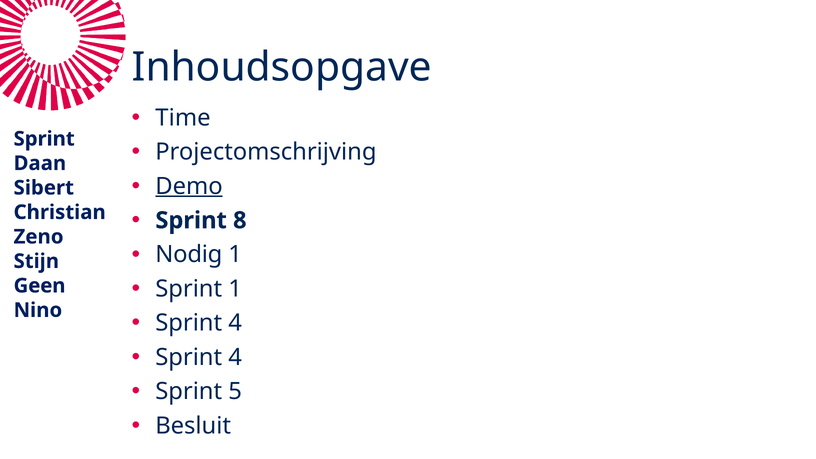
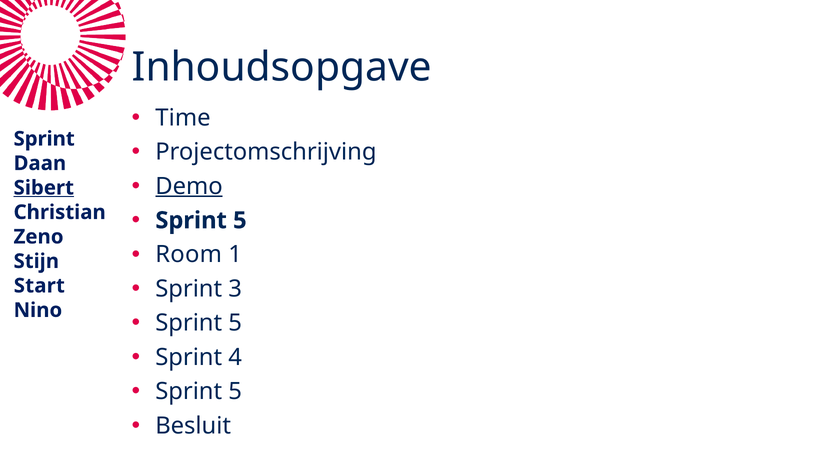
Sibert underline: none -> present (44, 188)
8: 8 -> 5 (240, 220)
Nodig: Nodig -> Room (189, 255)
Sprint 1: 1 -> 3 (235, 289)
Geen: Geen -> Start (39, 286)
4: 4 -> 5 (235, 323)
